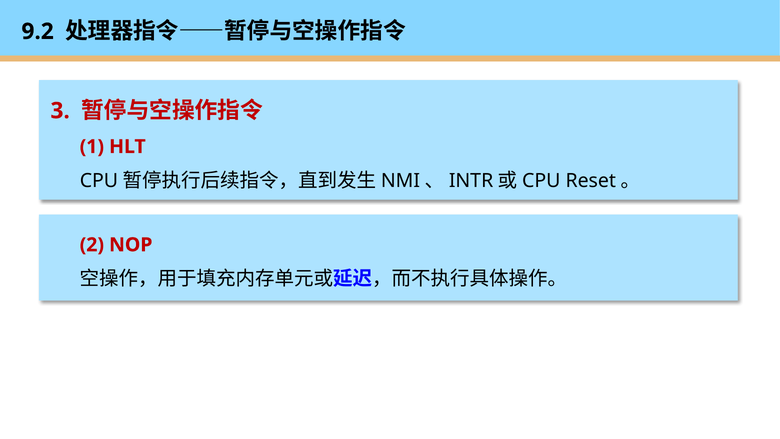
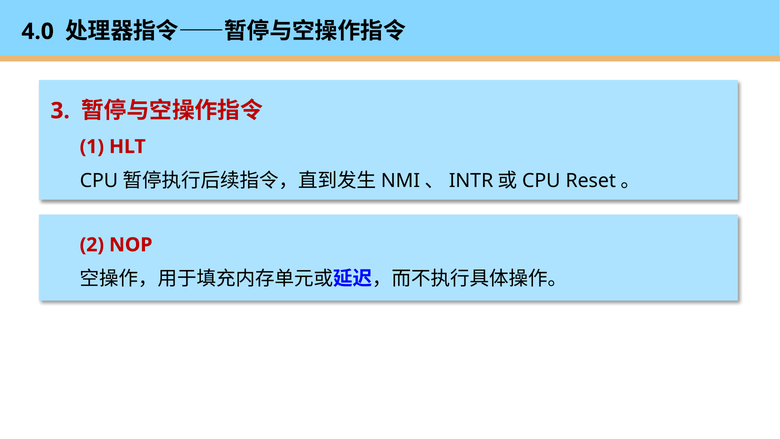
9.2: 9.2 -> 4.0 (38, 31)
